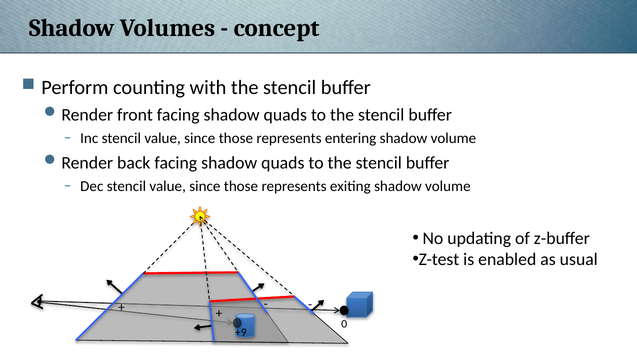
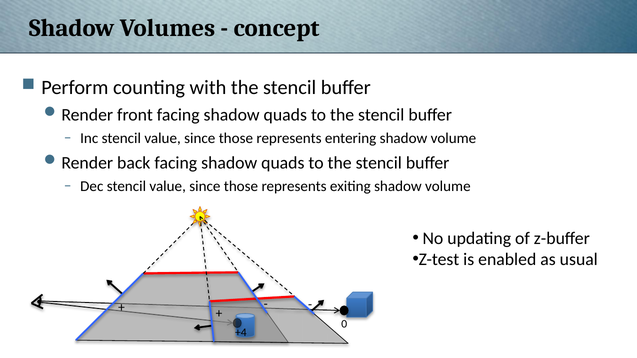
+9: +9 -> +4 (241, 333)
